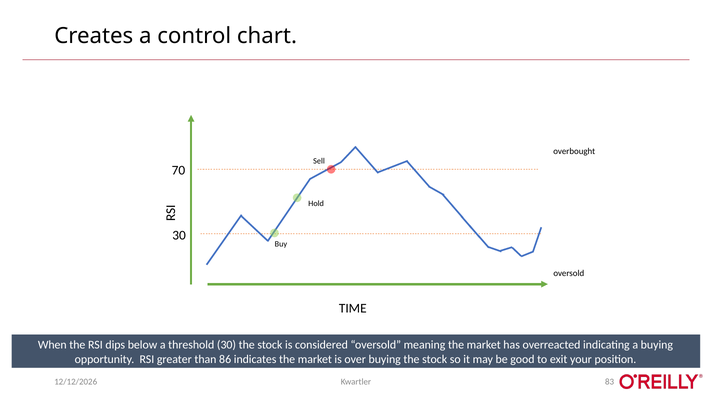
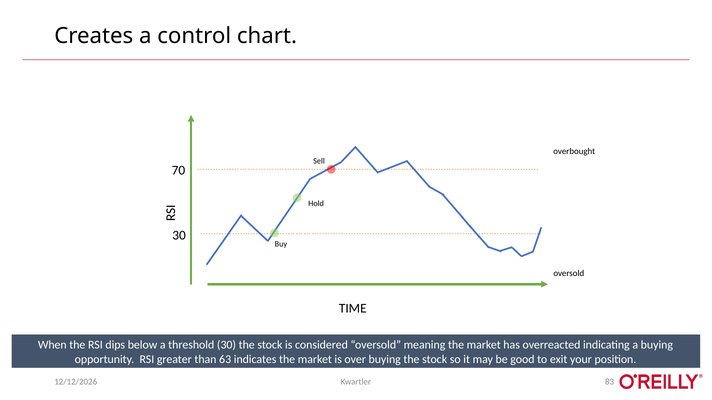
86: 86 -> 63 (225, 360)
